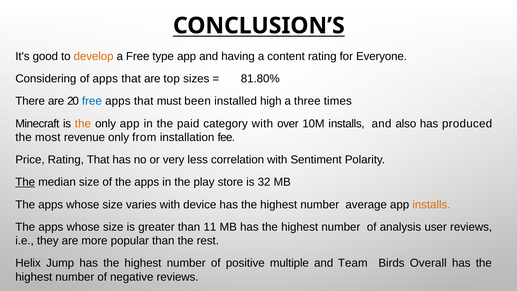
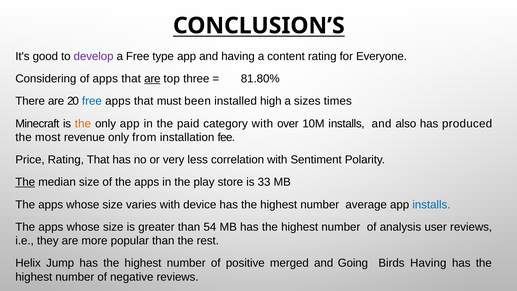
develop colour: orange -> purple (94, 56)
are underline: none -> present (152, 79)
sizes: sizes -> three (196, 79)
three: three -> sizes (307, 101)
32: 32 -> 33 (264, 182)
installs colour: orange -> blue (431, 204)
11: 11 -> 54 (210, 227)
multiple: multiple -> merged (289, 263)
Team: Team -> Going (353, 263)
Birds Overall: Overall -> Having (428, 263)
